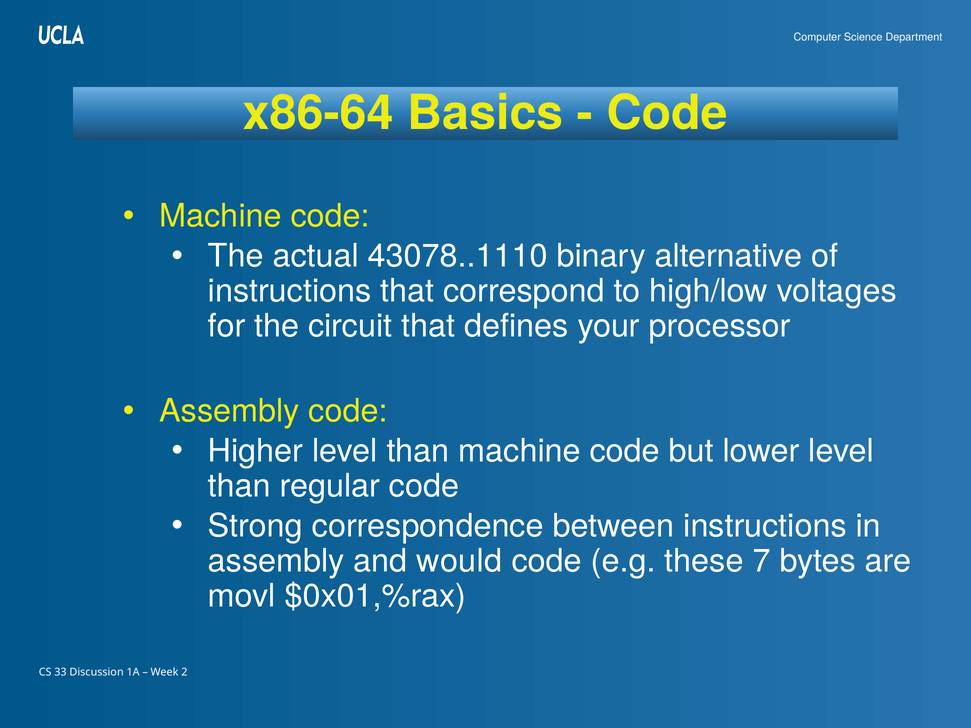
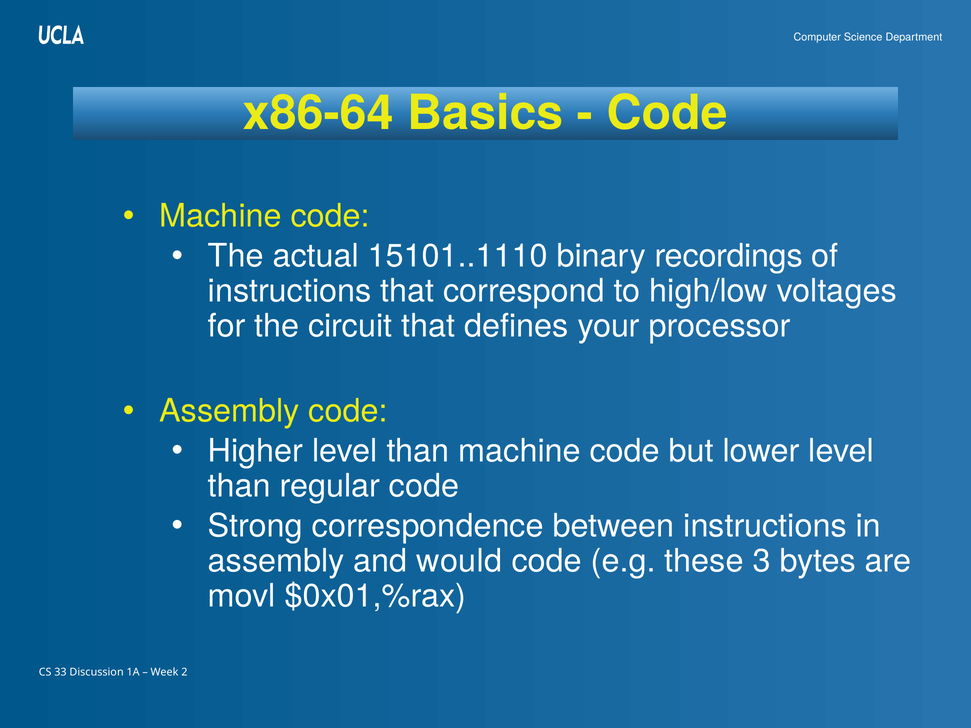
43078..1110: 43078..1110 -> 15101..1110 (458, 256)
alternative: alternative -> recordings (729, 256)
7: 7 -> 3 (762, 561)
